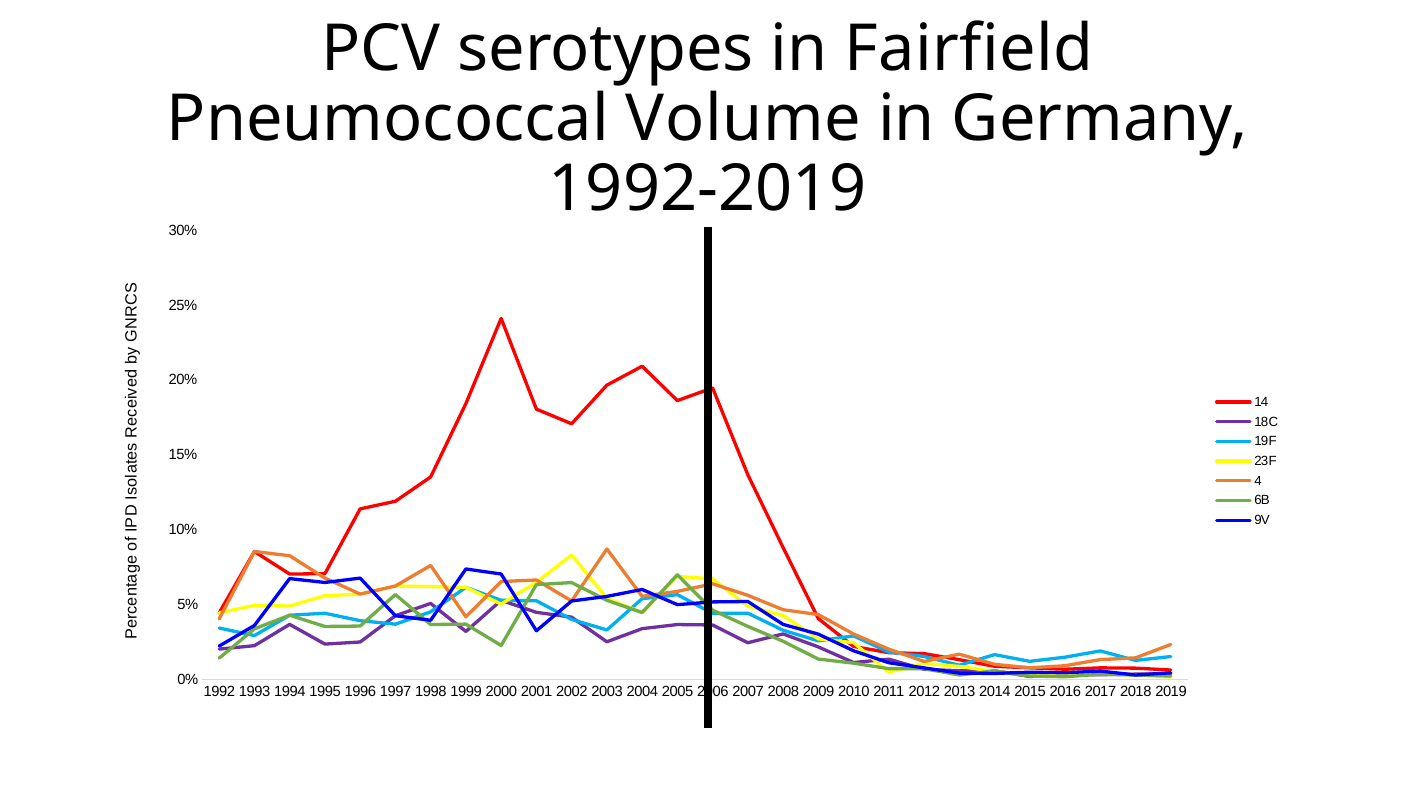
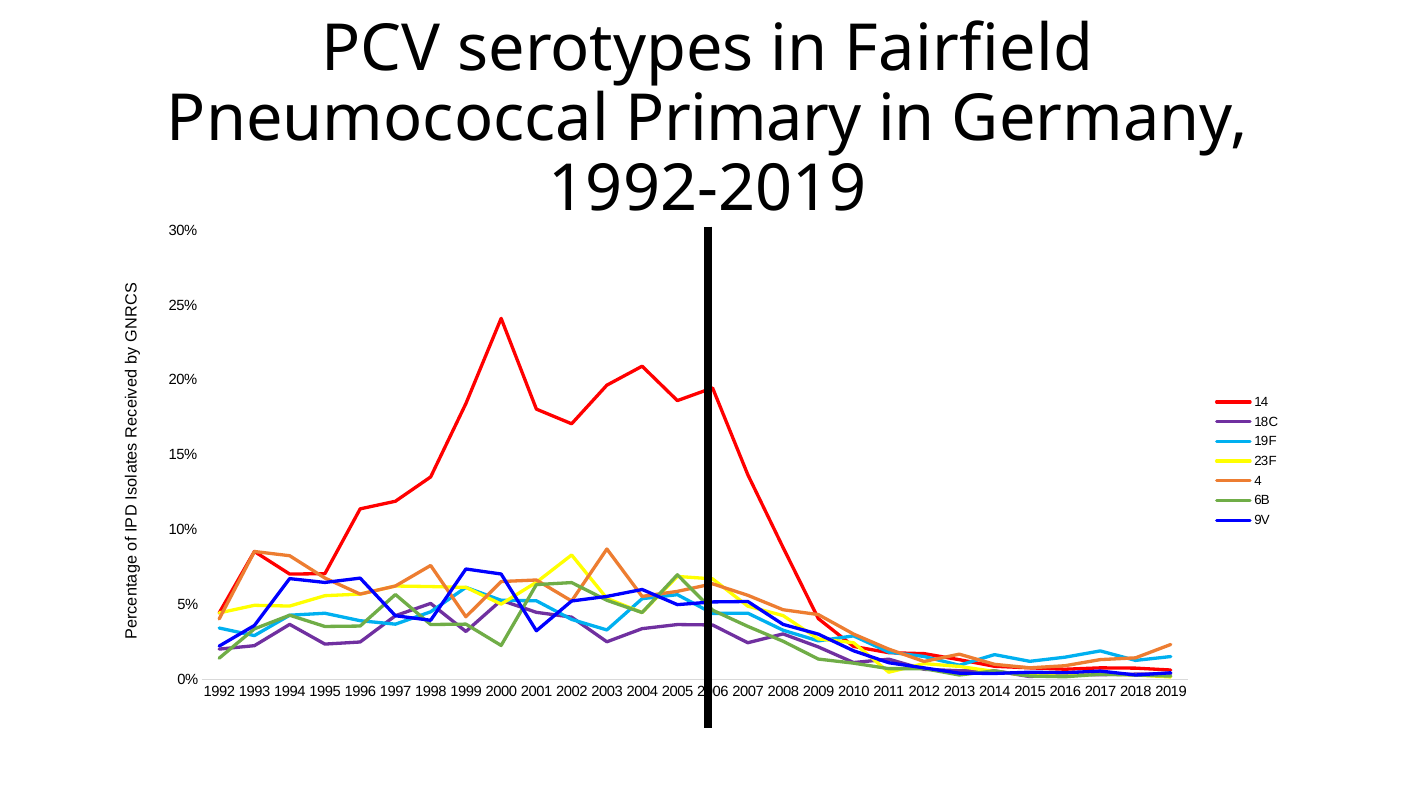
Volume: Volume -> Primary (744, 119)
